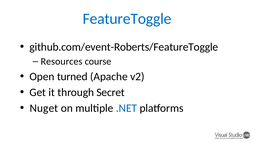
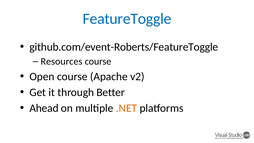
Open turned: turned -> course (72, 77)
Secret: Secret -> Better (111, 92)
Nuget: Nuget -> Ahead (44, 108)
.NET colour: blue -> orange (127, 108)
